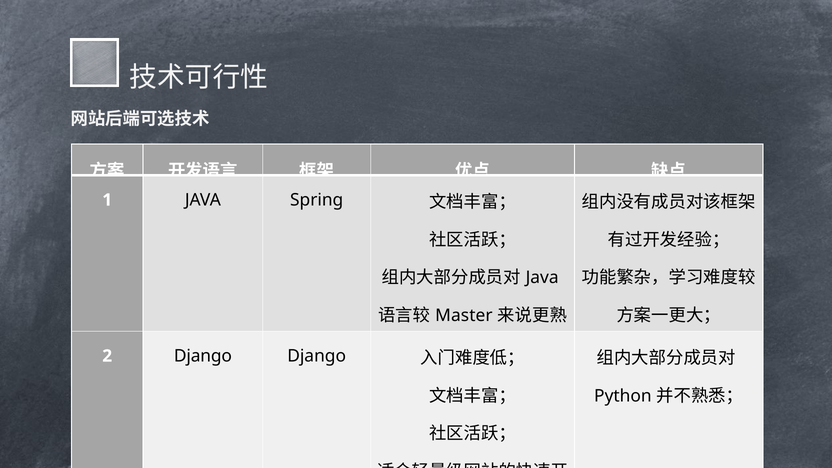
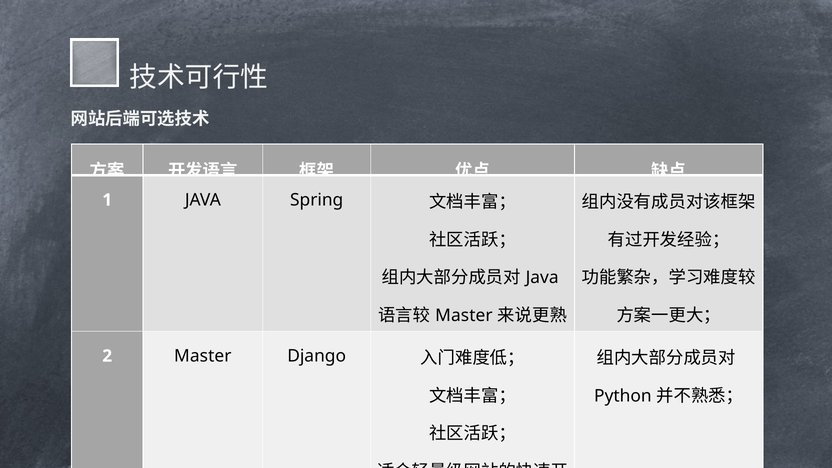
2 Django: Django -> Master (203, 356)
